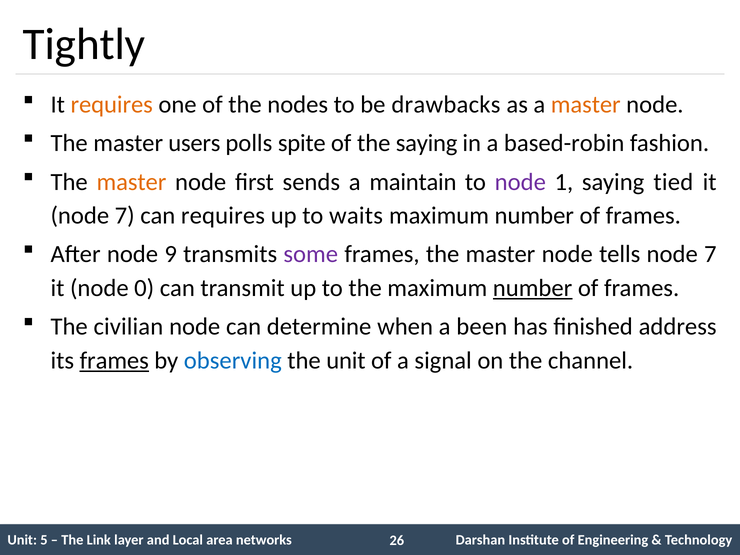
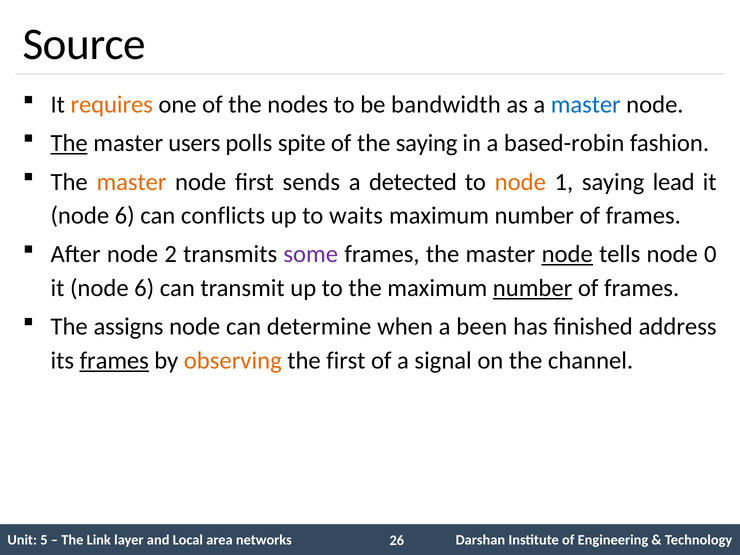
Tightly: Tightly -> Source (84, 44)
drawbacks: drawbacks -> bandwidth (446, 105)
master colour: orange -> blue (586, 105)
The underline: none -> present (69, 143)
maintain: maintain -> detected (413, 182)
node colour: purple -> orange (520, 182)
tied: tied -> lead (674, 182)
7: 7 -> 6 (125, 216)
can requires: requires -> conflicts (223, 216)
9: 9 -> 2 (171, 254)
node underline: none -> present (567, 254)
tells node 7: 7 -> 0 (710, 254)
0: 0 -> 6 (144, 288)
civilian: civilian -> assigns (129, 327)
observing colour: blue -> orange (233, 360)
the unit: unit -> first (346, 360)
